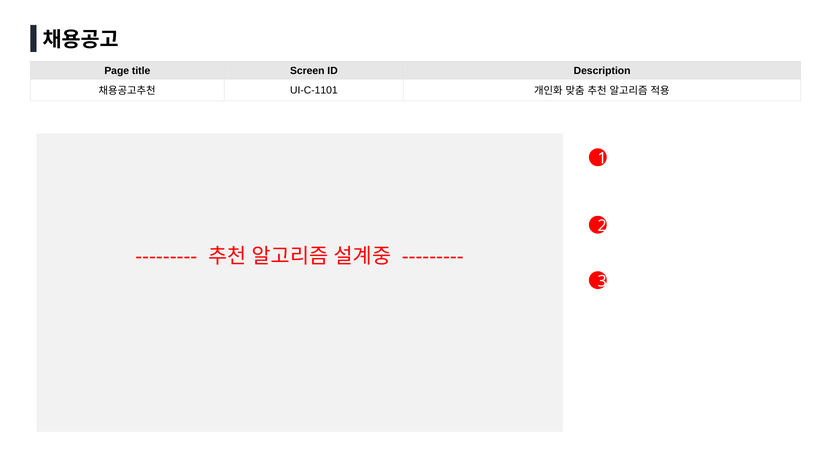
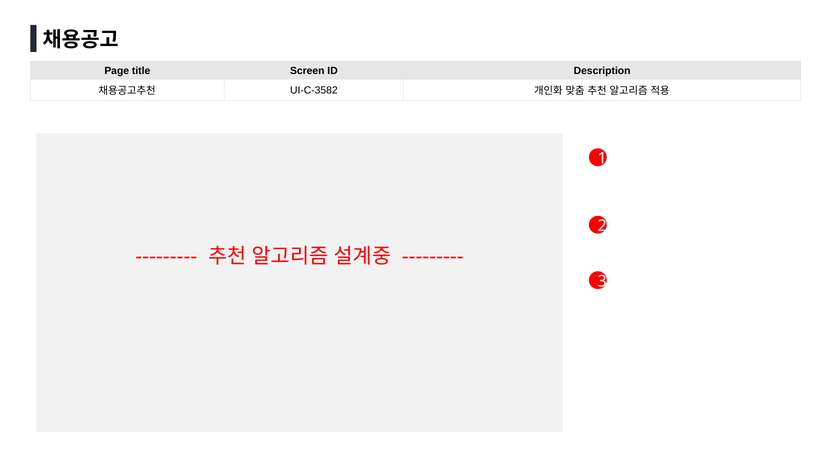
UI-C-1101: UI-C-1101 -> UI-C-3582 (314, 90)
